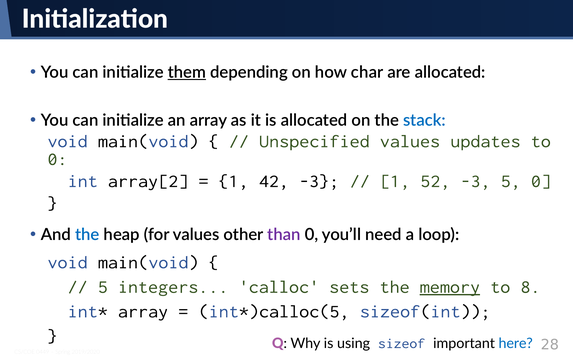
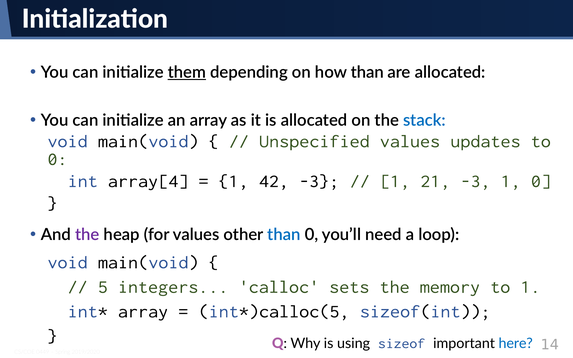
how char: char -> than (367, 72)
array[2: array[2 -> array[4 (148, 181)
52: 52 -> 21 (435, 181)
-3 5: 5 -> 1 (511, 181)
the colour: blue -> purple (87, 235)
than colour: purple -> blue (284, 235)
memory underline: present -> none (450, 287)
to 8: 8 -> 1 (531, 287)
28: 28 -> 14 (550, 345)
